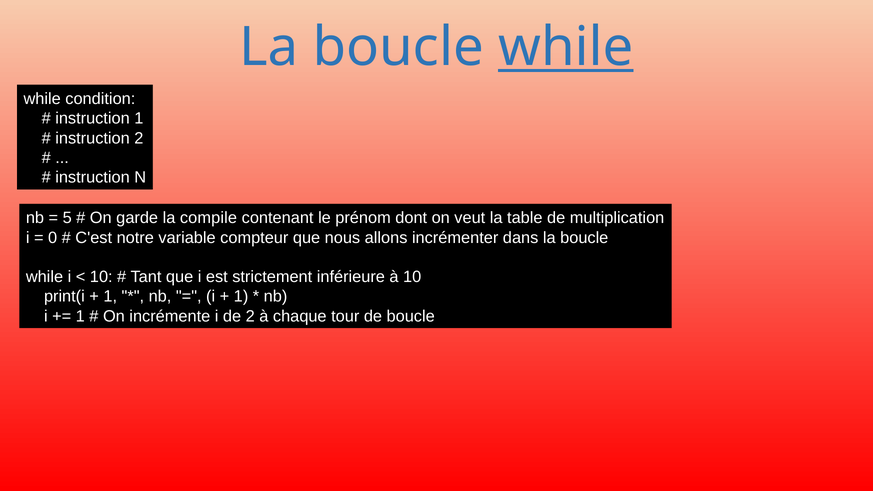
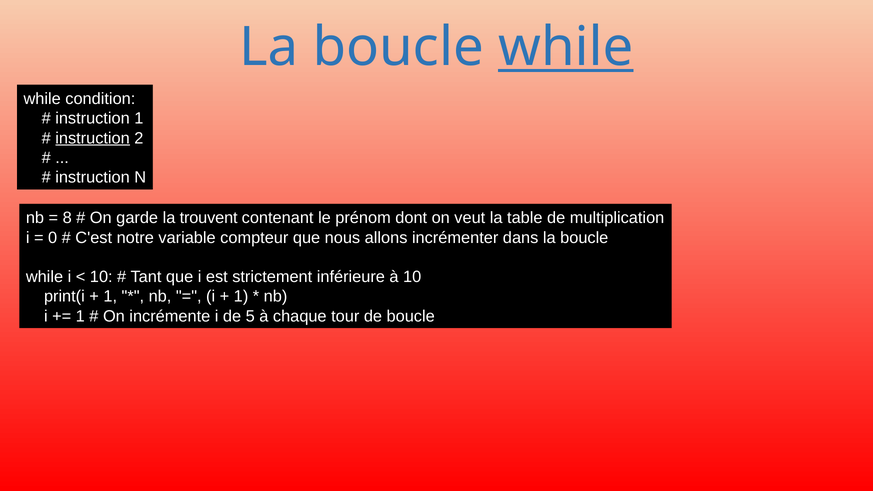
instruction underline: none -> present (93, 138)
5: 5 -> 8 (67, 218)
compile: compile -> trouvent (209, 218)
de 2: 2 -> 5 (250, 316)
